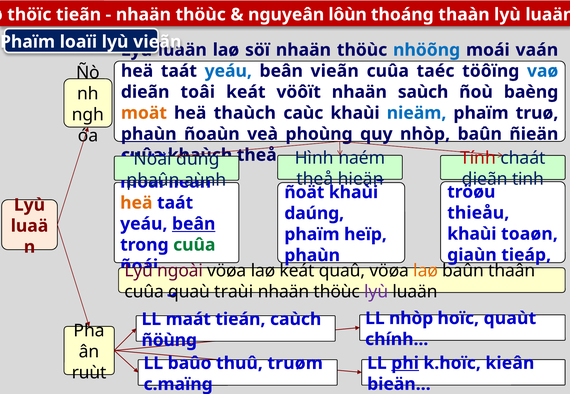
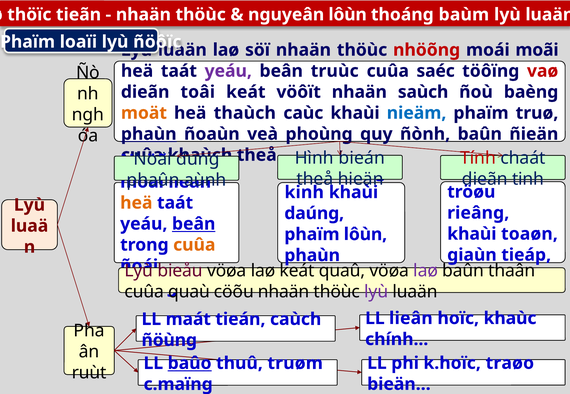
thaàn: thaàn -> baùm (464, 15)
lyù vieãn: vieãn -> ñöôïc (157, 42)
nhöõng colour: blue -> red (427, 50)
vaán: vaán -> moãi (537, 50)
yeáu colour: blue -> purple (228, 71)
beân vieãn: vieãn -> truùc (335, 71)
taéc: taéc -> saéc (436, 71)
vaø colour: blue -> red (543, 71)
quy nhòp: nhòp -> ñònh (425, 134)
naém: naém -> bieán (362, 158)
ñoät: ñoät -> kinh (304, 192)
thieåu: thieåu -> rieâng (478, 213)
phaïm heïp: heïp -> lôùn (365, 234)
cuûa colour: green -> orange (194, 245)
ngoài: ngoài -> bieåu (180, 271)
laø colour: orange -> purple (426, 271)
traùi: traùi -> cöõu (234, 292)
LL nhòp: nhòp -> lieân (411, 318)
quaùt: quaùt -> khaùc (510, 318)
phi underline: present -> none (405, 363)
kieân: kieân -> traøo (510, 363)
baûo underline: none -> present (190, 363)
